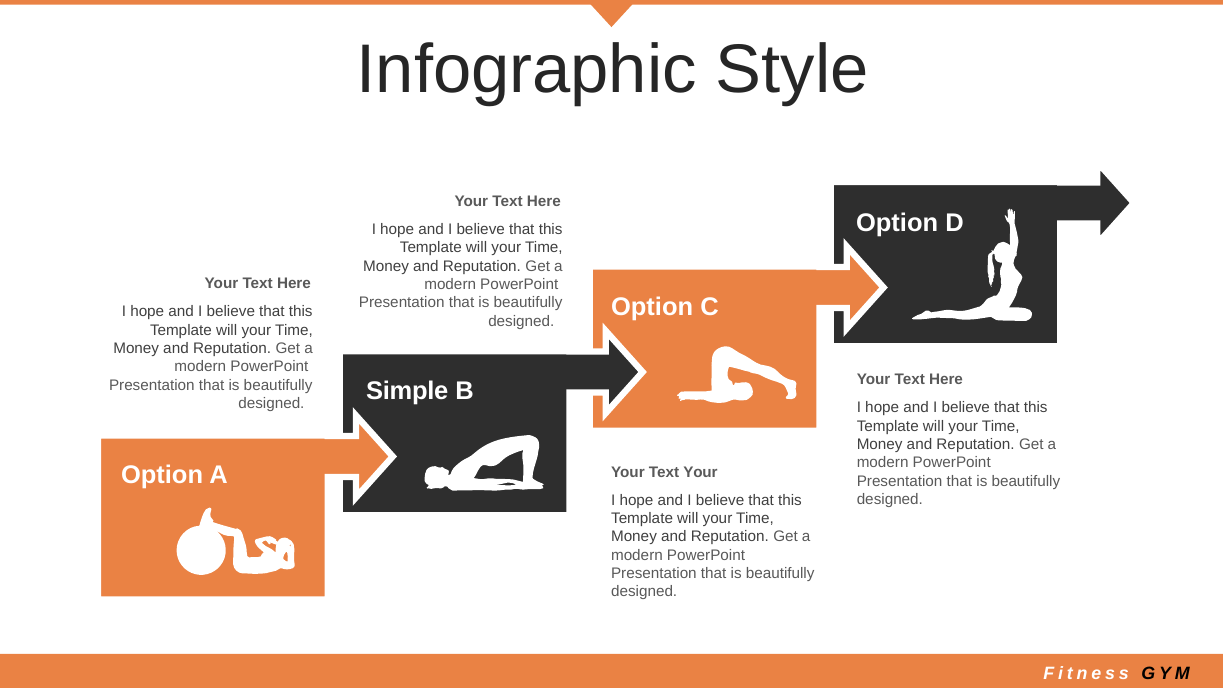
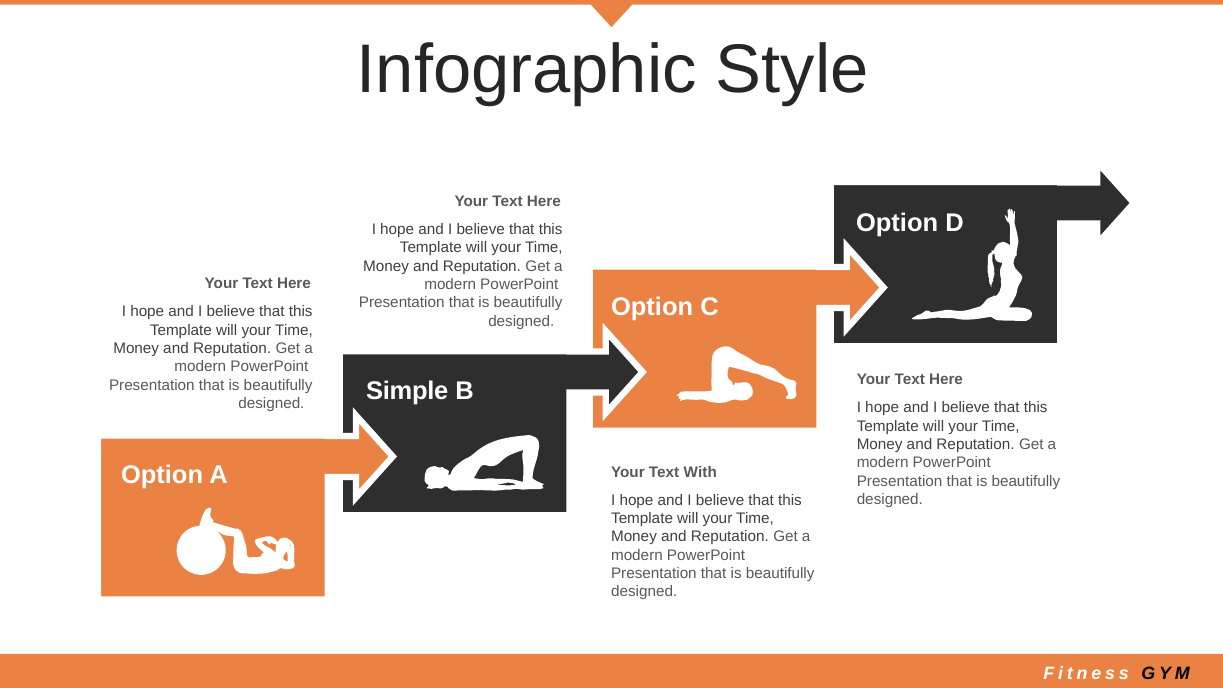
Text Your: Your -> With (700, 472)
